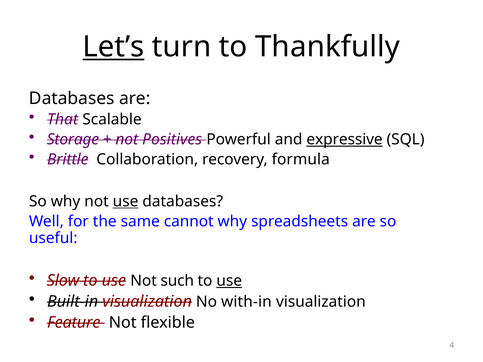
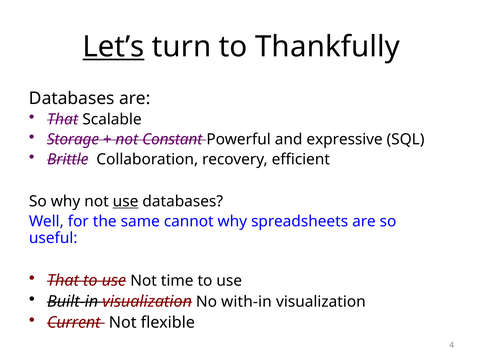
Positives: Positives -> Constant (172, 140)
expressive underline: present -> none (345, 140)
formula: formula -> efficient (301, 160)
Slow: Slow -> That (63, 281)
such: such -> time (177, 281)
use underline: present -> none (229, 281)
Feature: Feature -> Current (74, 323)
